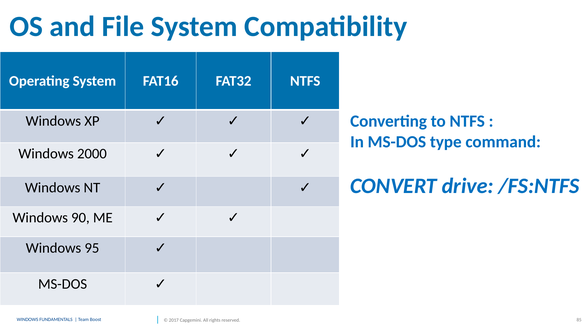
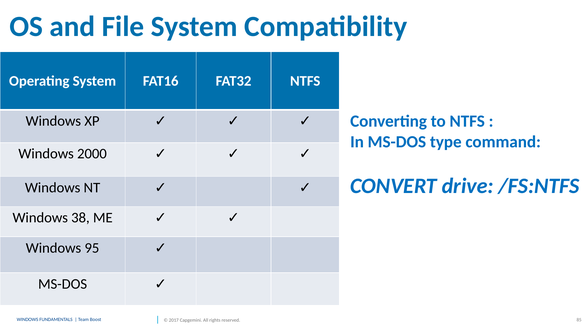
90: 90 -> 38 (80, 218)
